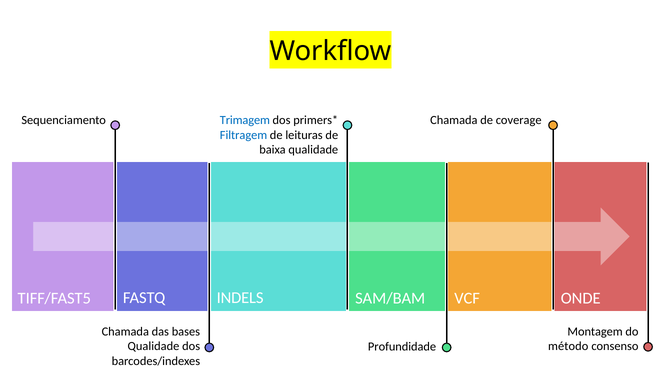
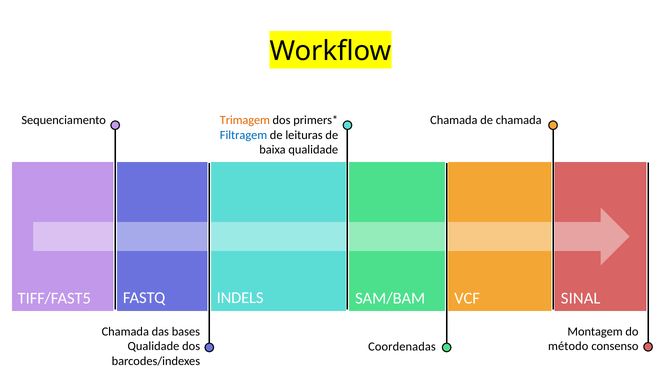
Trimagem colour: blue -> orange (245, 120)
de coverage: coverage -> chamada (519, 120)
ONDE: ONDE -> SINAL (581, 298)
Profundidade: Profundidade -> Coordenadas (402, 346)
